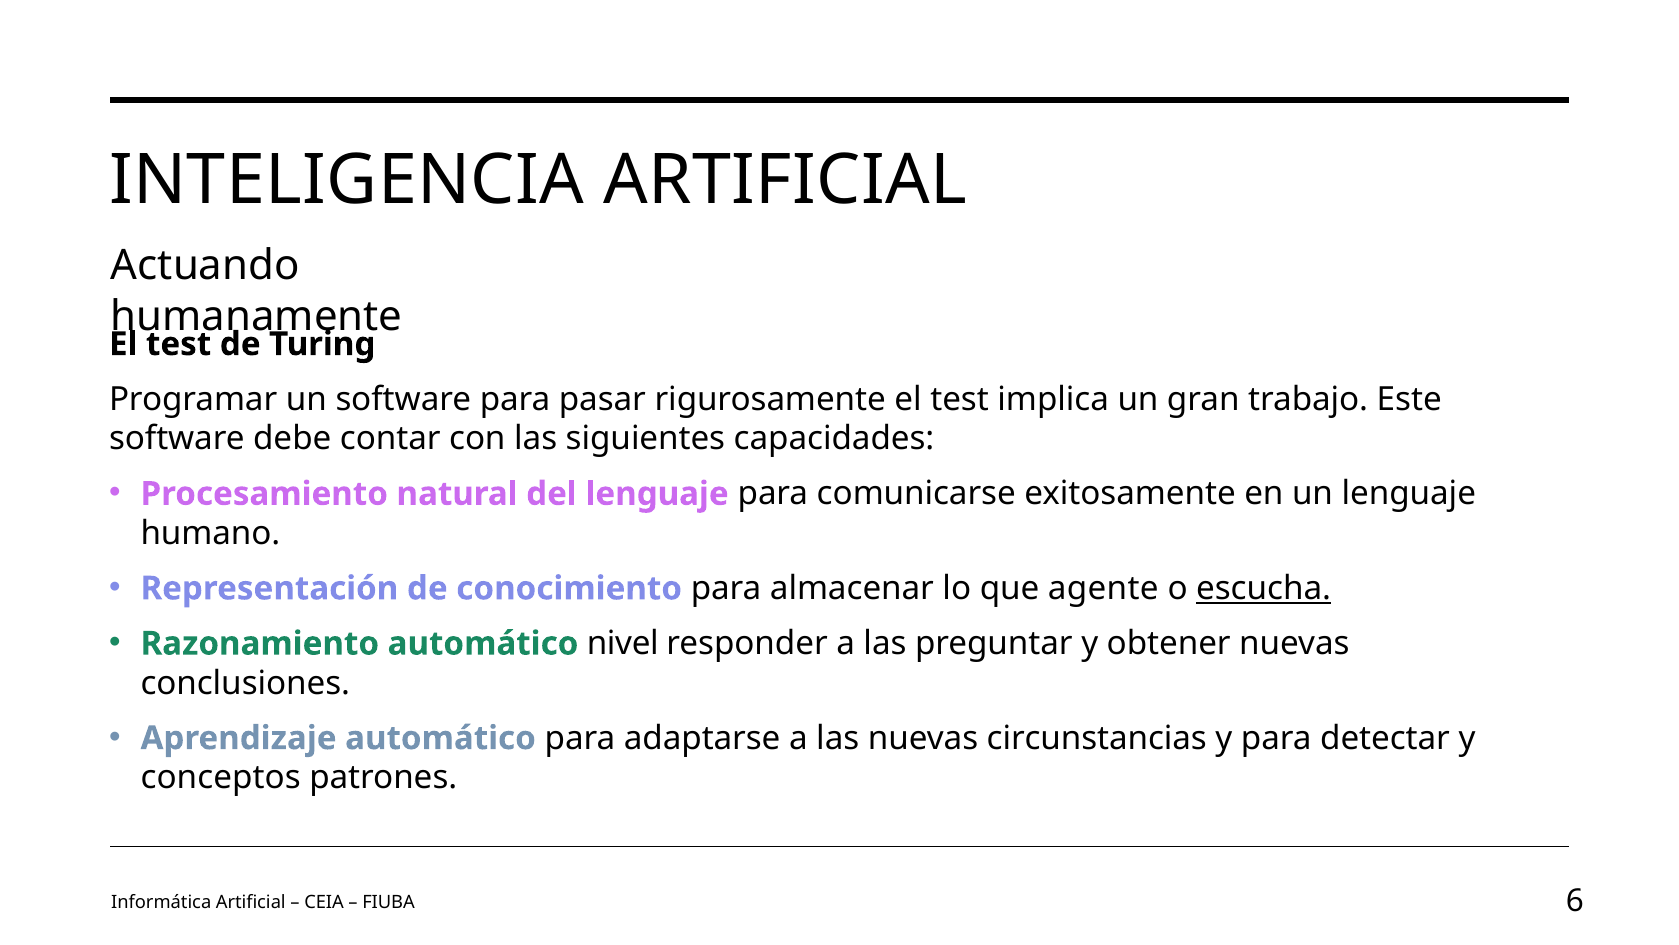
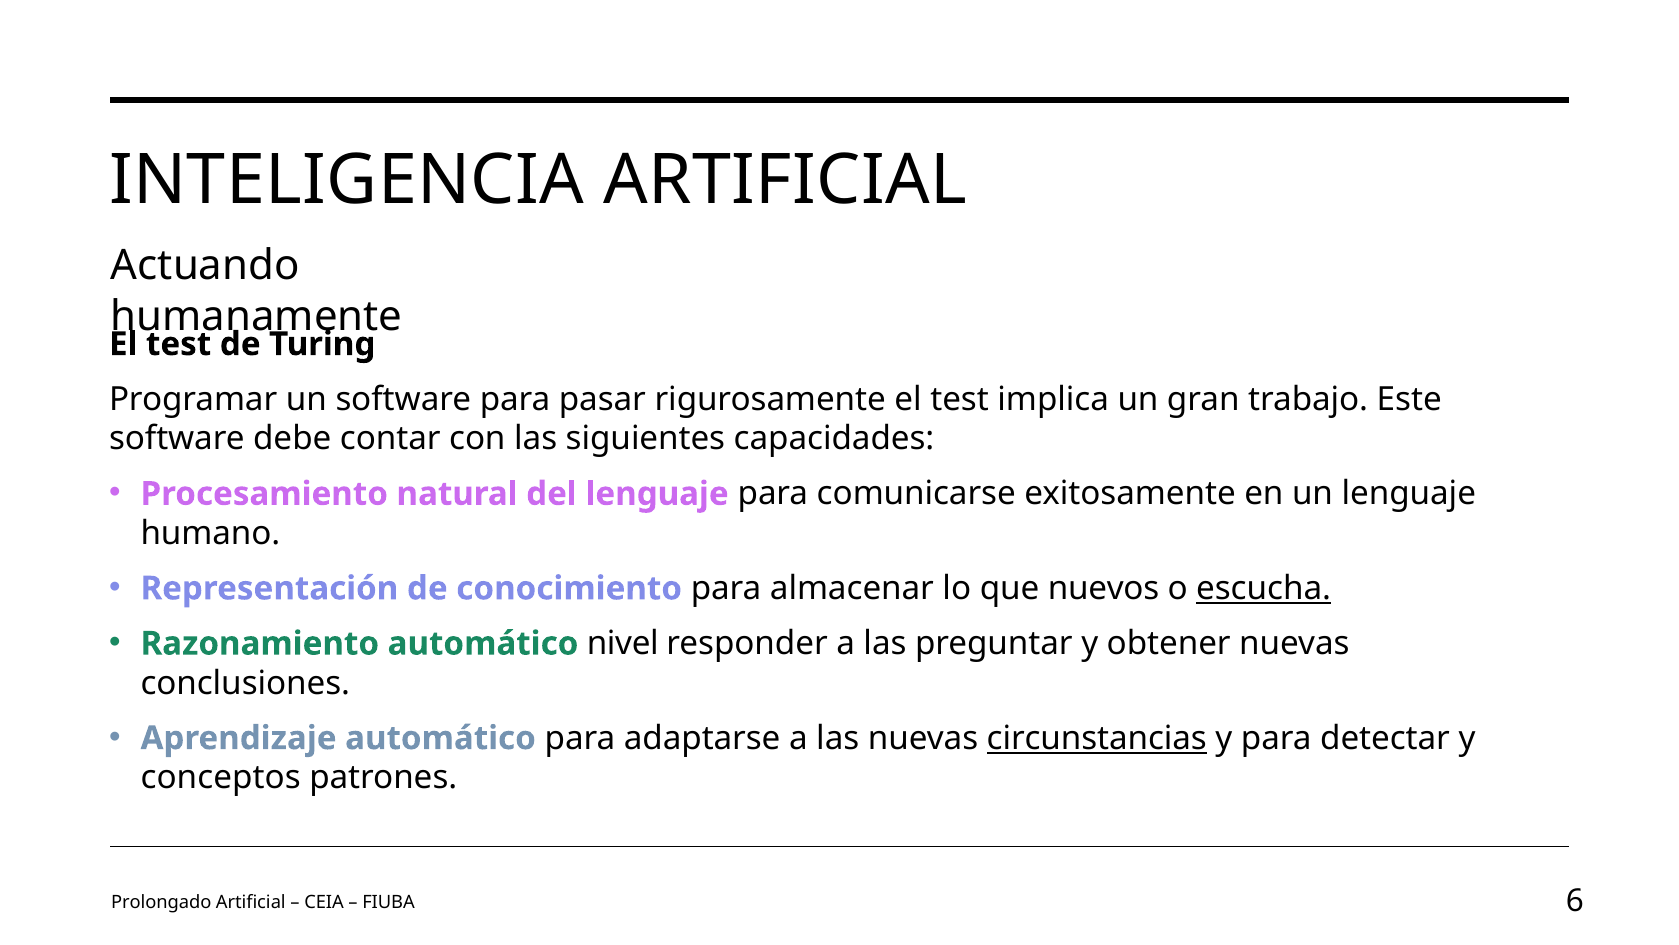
agente: agente -> nuevos (1104, 588)
circunstancias underline: none -> present (1097, 738)
Informática: Informática -> Prolongado (161, 902)
